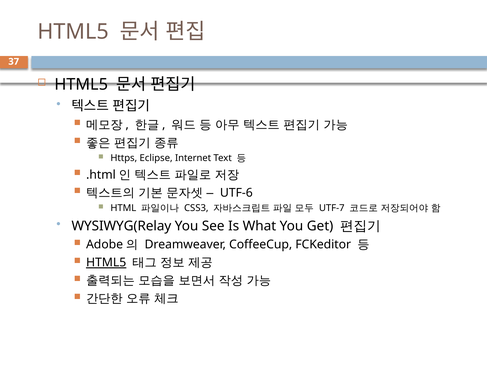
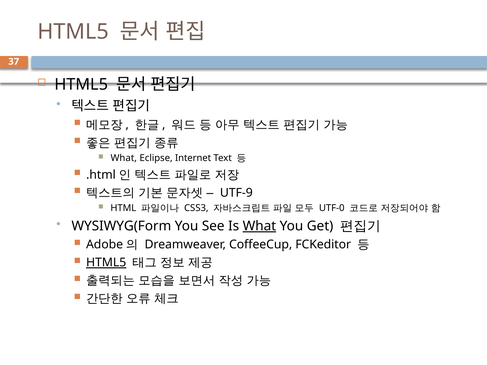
Https: Https -> What (124, 158)
UTF-6: UTF-6 -> UTF-9 (236, 193)
UTF-7: UTF-7 -> UTF-0 (332, 208)
WYSIWYG(Relay: WYSIWYG(Relay -> WYSIWYG(Form (121, 226)
What underline: none -> present (259, 226)
